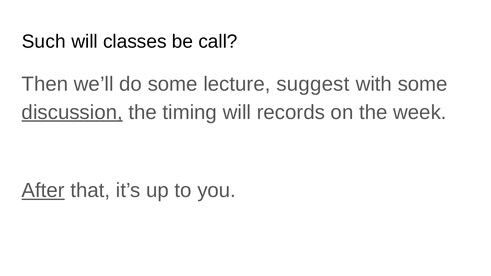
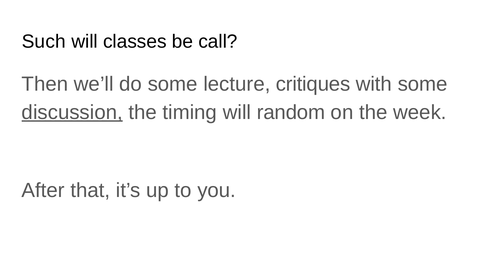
suggest: suggest -> critiques (313, 84)
records: records -> random (291, 112)
After underline: present -> none (43, 191)
